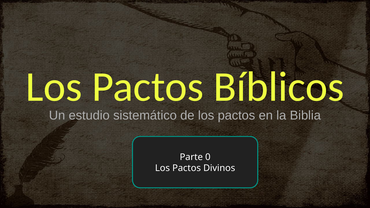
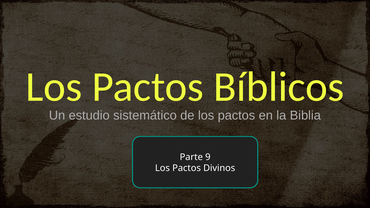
0: 0 -> 9 (208, 157)
